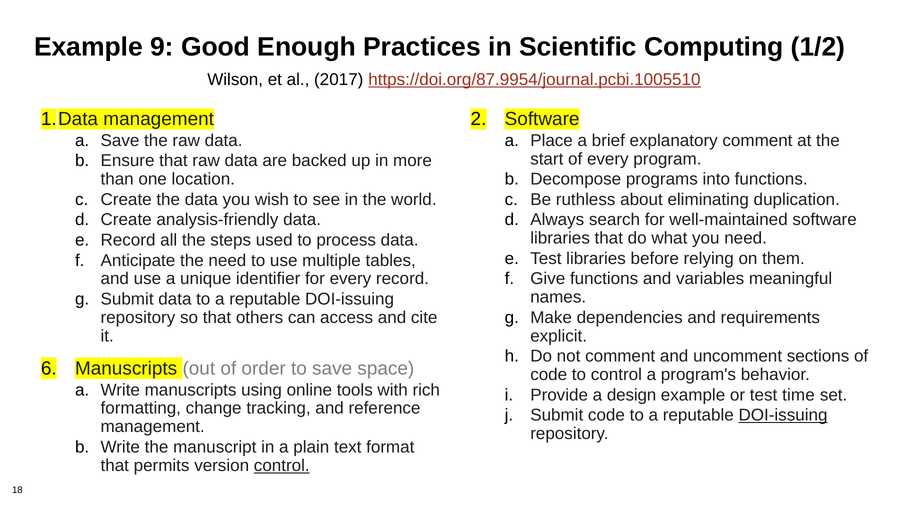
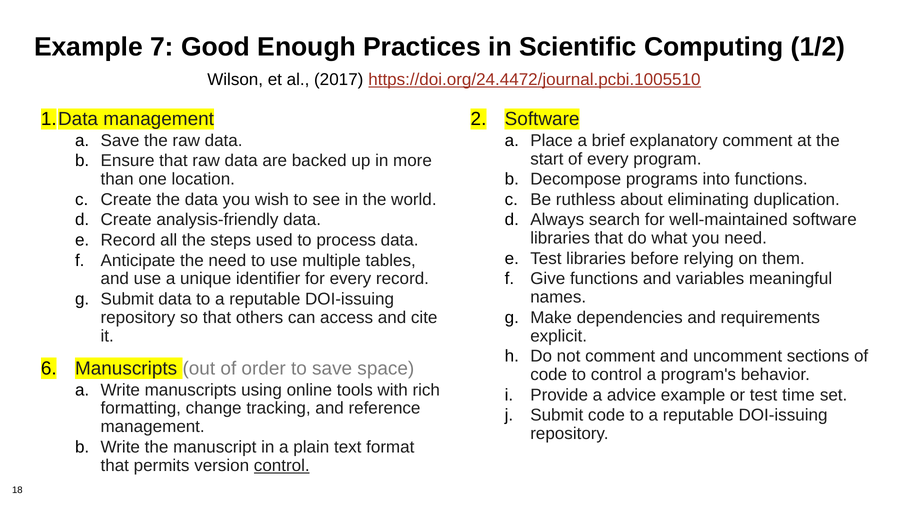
9: 9 -> 7 (162, 47)
https://doi.org/87.9954/journal.pcbi.1005510: https://doi.org/87.9954/journal.pcbi.1005510 -> https://doi.org/24.4472/journal.pcbi.1005510 (534, 80)
design: design -> advice (632, 395)
DOI-issuing underline: present -> none (783, 416)
